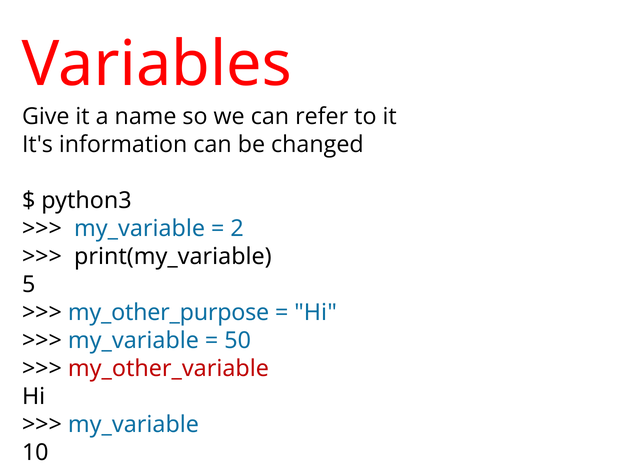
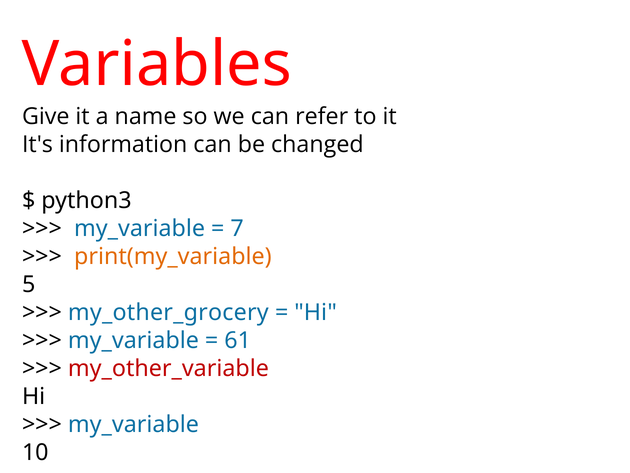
2: 2 -> 7 (237, 228)
print(my_variable colour: black -> orange (173, 256)
my_other_purpose: my_other_purpose -> my_other_grocery (168, 312)
50: 50 -> 61 (238, 340)
